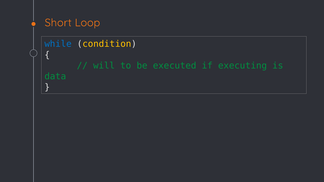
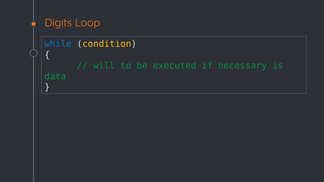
Short: Short -> Digits (58, 23)
executing: executing -> necessary (243, 66)
